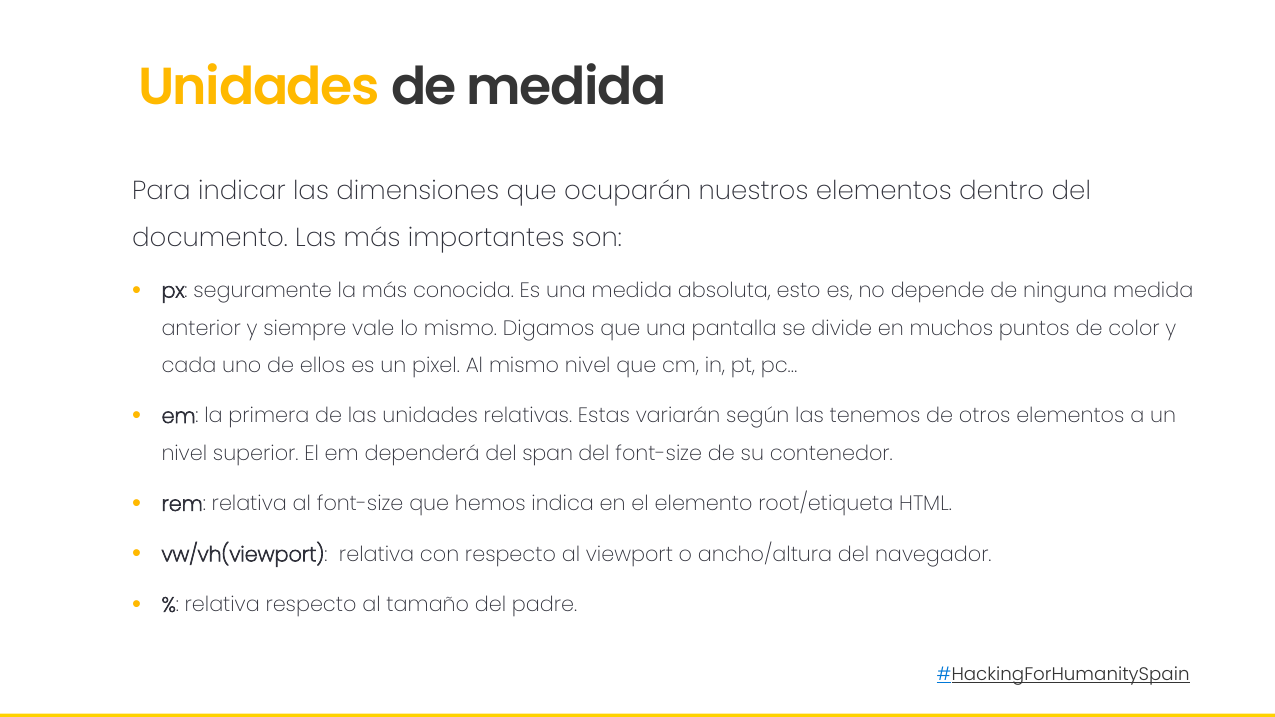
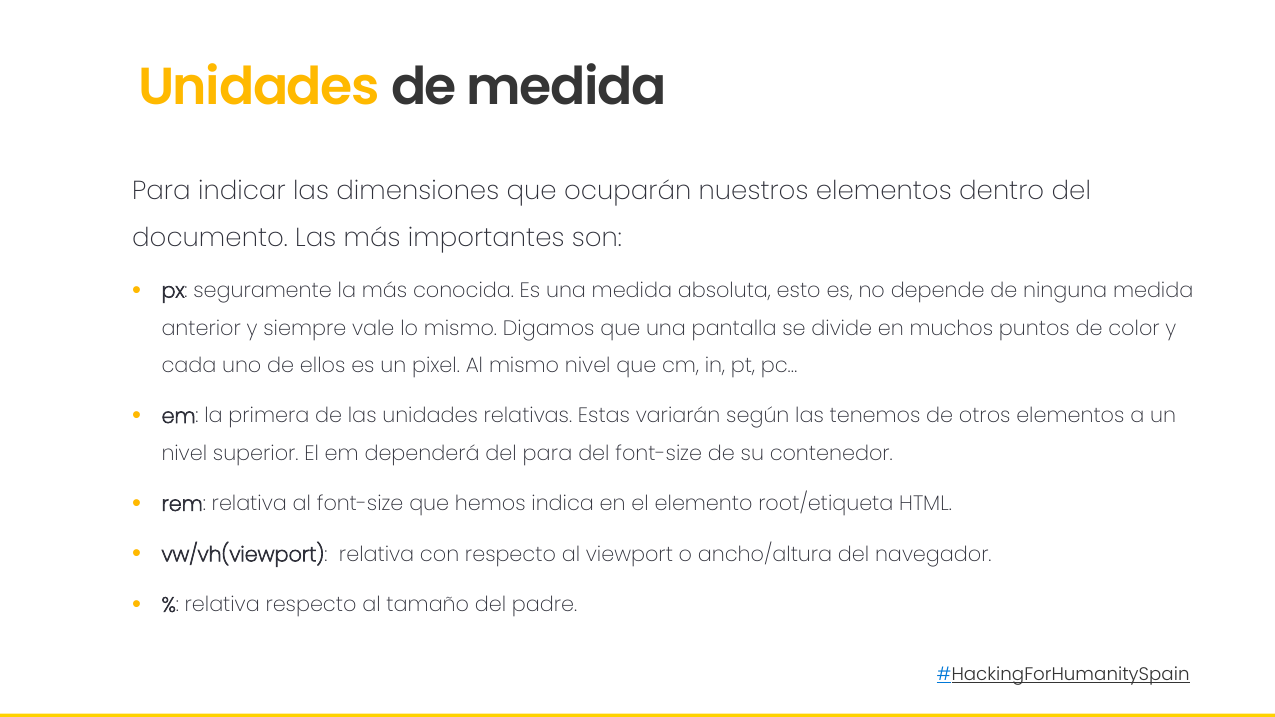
del span: span -> para (547, 454)
